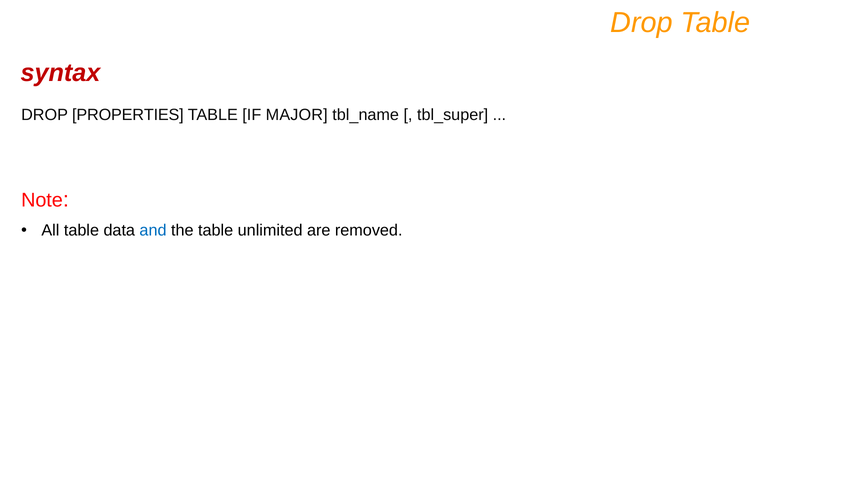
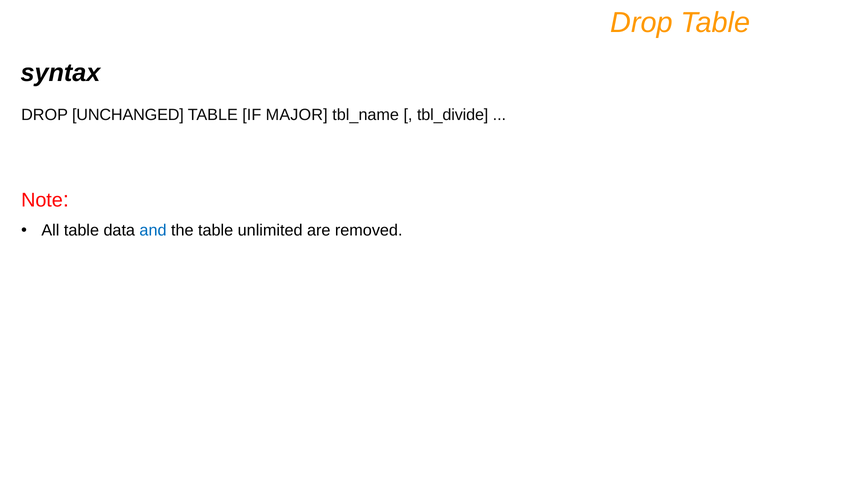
syntax colour: red -> black (60, 73)
PROPERTIES: PROPERTIES -> UNCHANGED (128, 115)
tbl_super: tbl_super -> tbl_divide (453, 115)
